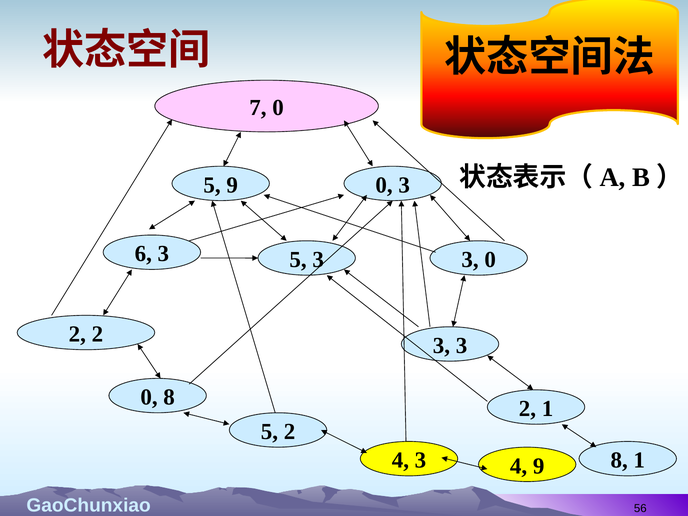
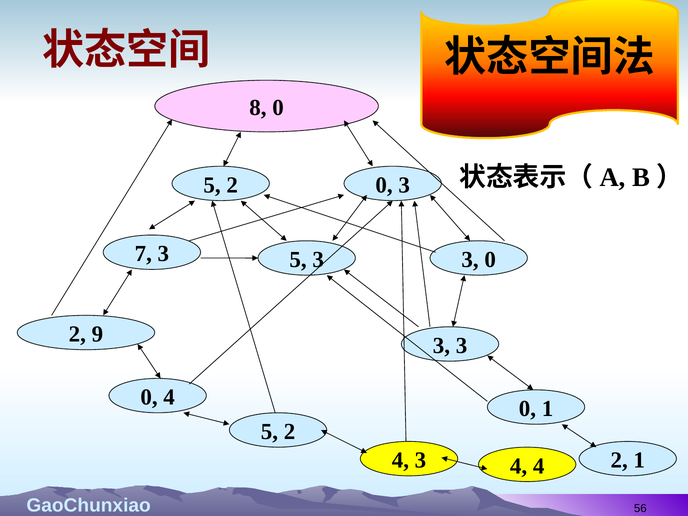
7: 7 -> 8 (258, 108)
9: 9 -> 2 (232, 185)
6: 6 -> 7 (143, 254)
2: 2 -> 9 (97, 334)
0 8: 8 -> 4 (169, 397)
2: 2 -> 0 (527, 409)
3 8: 8 -> 2 (619, 460)
4 9: 9 -> 4 (539, 466)
